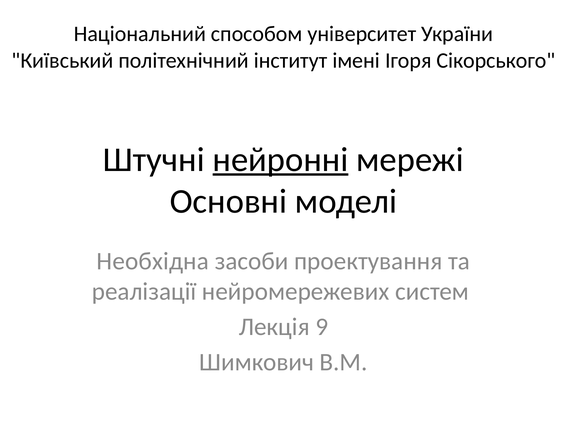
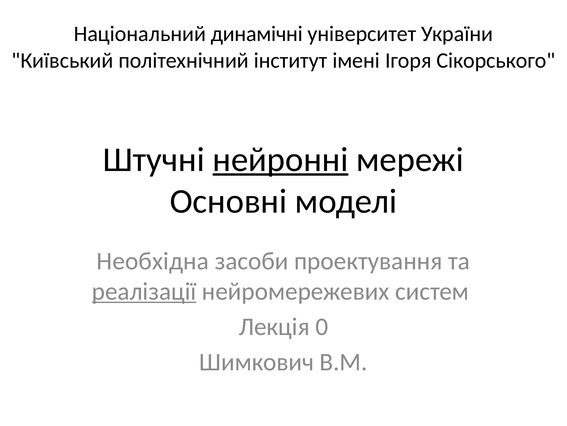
способом: способом -> динамічні (257, 34)
реалізації underline: none -> present (144, 291)
9: 9 -> 0 (322, 326)
